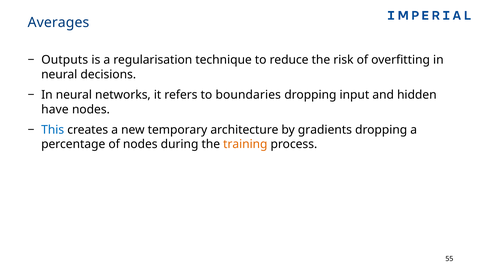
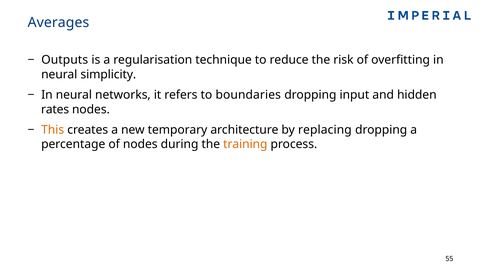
decisions: decisions -> simplicity (108, 74)
have: have -> rates (55, 109)
This colour: blue -> orange (53, 130)
gradients: gradients -> replacing (325, 130)
